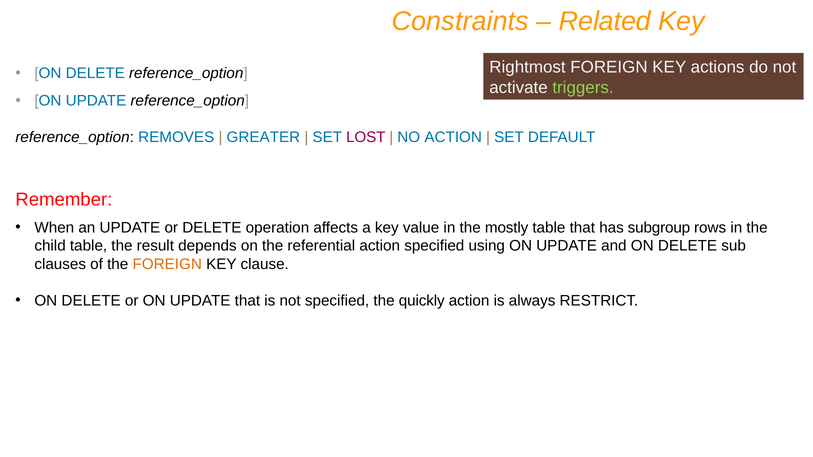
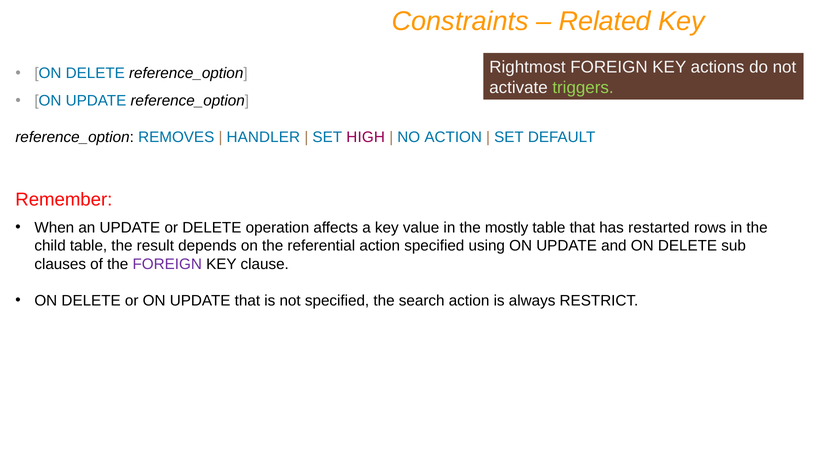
GREATER: GREATER -> HANDLER (263, 138)
LOST: LOST -> HIGH (366, 138)
subgroup: subgroup -> restarted (659, 228)
FOREIGN colour: orange -> purple (167, 264)
quickly: quickly -> search (422, 301)
